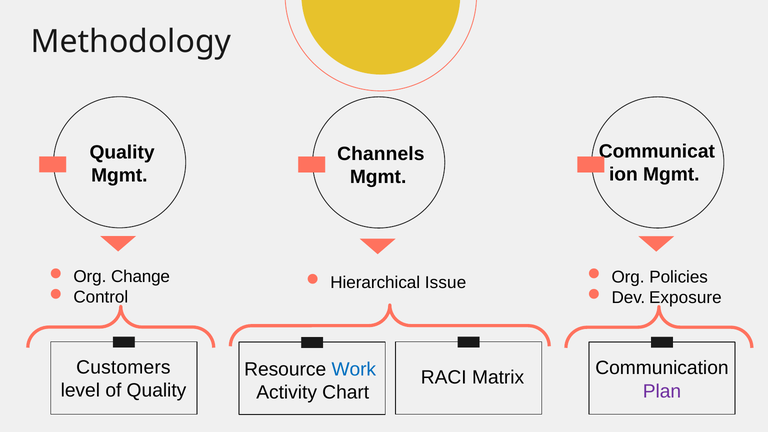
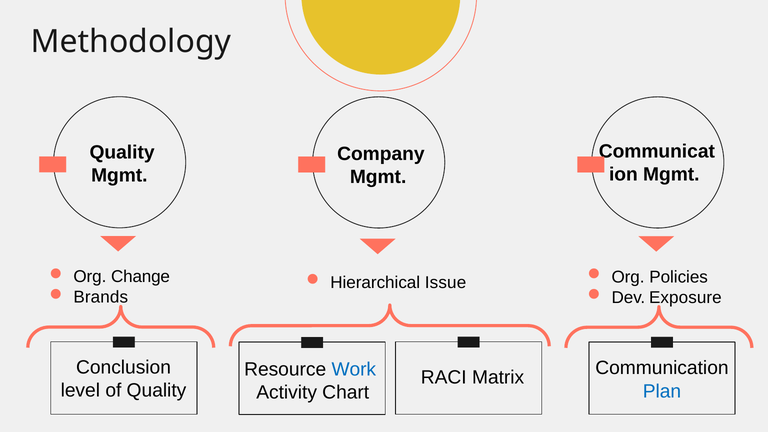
Channels: Channels -> Company (381, 154)
Control: Control -> Brands (101, 297)
Customers: Customers -> Conclusion (124, 368)
Plan colour: purple -> blue (662, 391)
